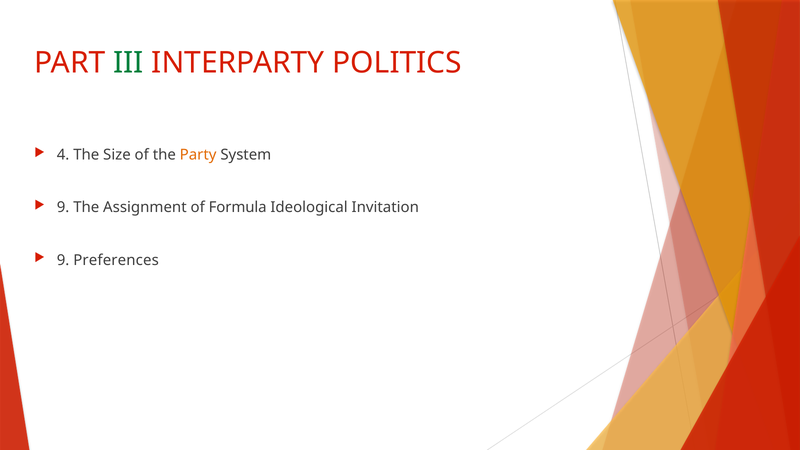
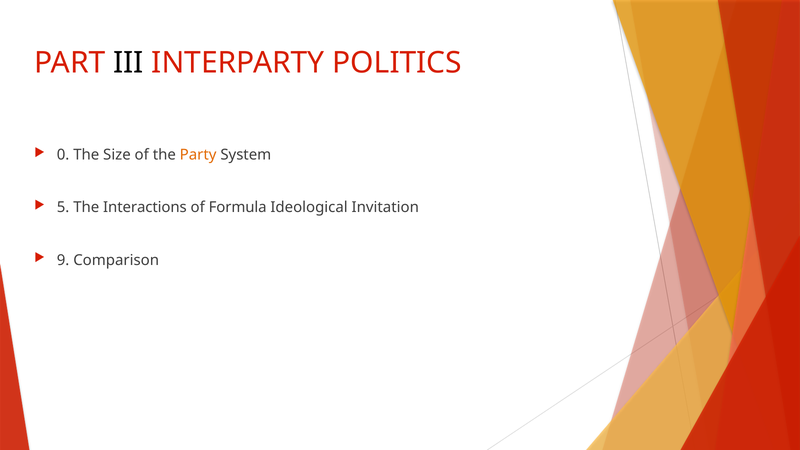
III colour: green -> black (128, 63)
4: 4 -> 0 (63, 155)
9: 9 -> 5 (63, 208)
Assignment: Assignment -> Interactions (145, 208)
Preferences: Preferences -> Comparison (116, 260)
